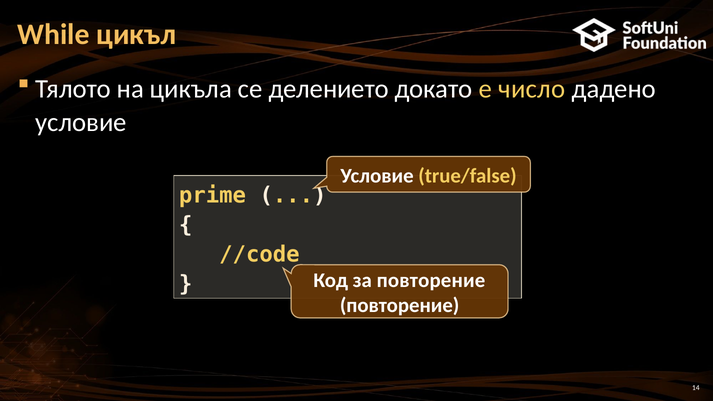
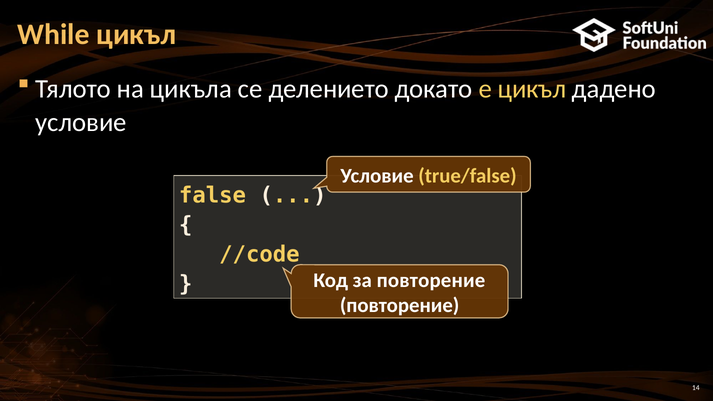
е число: число -> цикъл (532, 89)
prime: prime -> false (213, 196)
